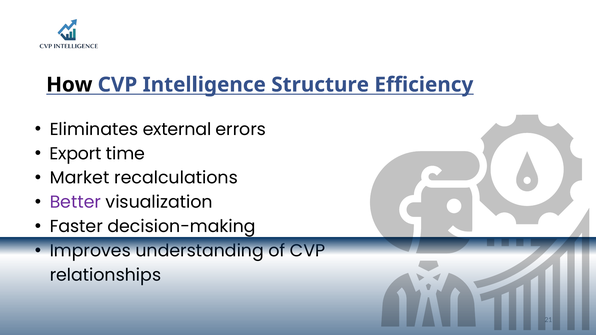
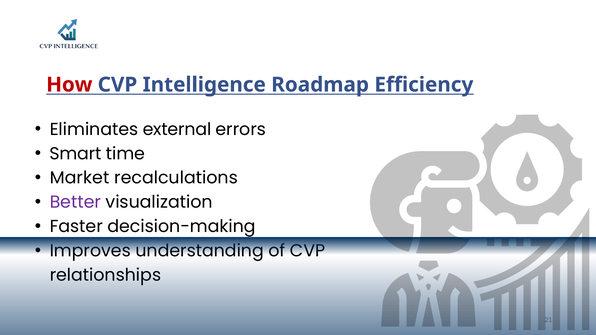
How colour: black -> red (69, 85)
Structure: Structure -> Roadmap (320, 85)
Export: Export -> Smart (76, 154)
